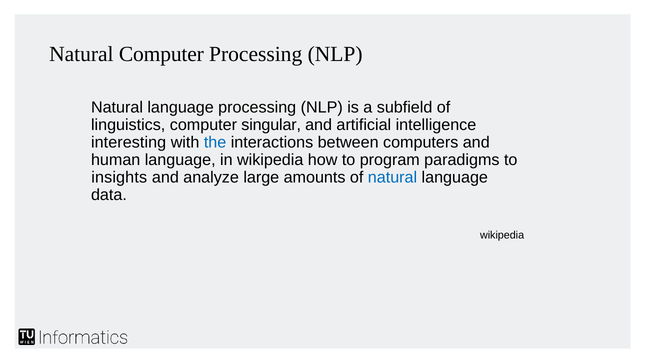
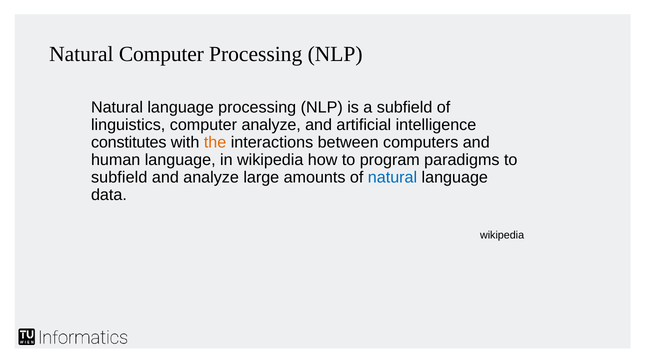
computer singular: singular -> analyze (271, 125)
interesting: interesting -> constitutes (129, 142)
the colour: blue -> orange (215, 142)
insights: insights -> subfield (119, 177)
